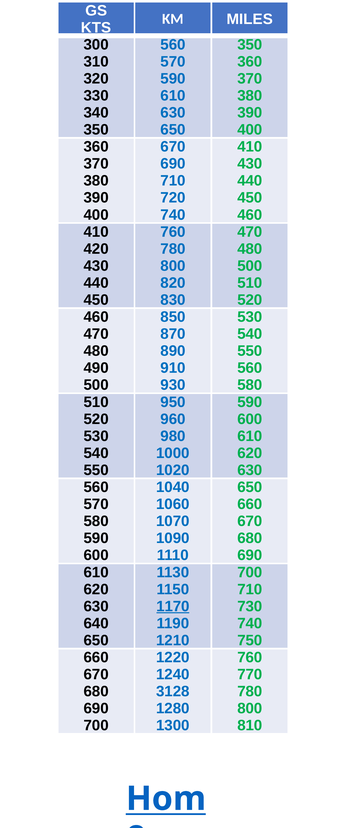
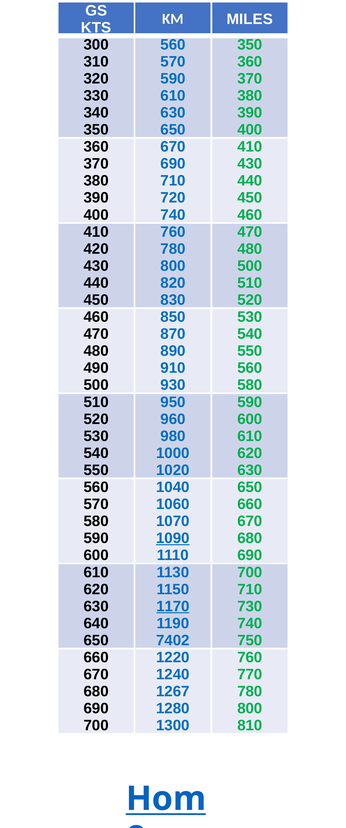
1090 underline: none -> present (173, 538)
1210: 1210 -> 7402 (173, 640)
3128: 3128 -> 1267 (173, 691)
